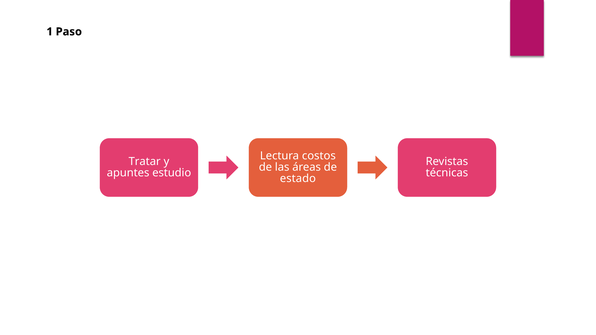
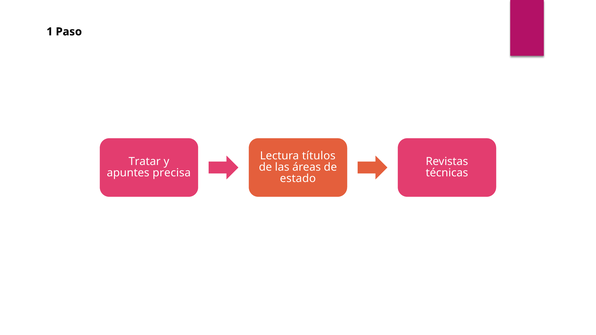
costos: costos -> títulos (319, 156)
estudio: estudio -> precisa (172, 173)
